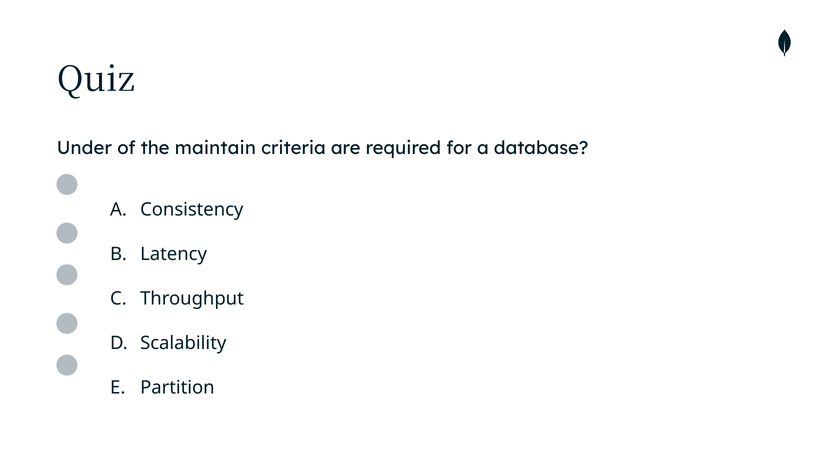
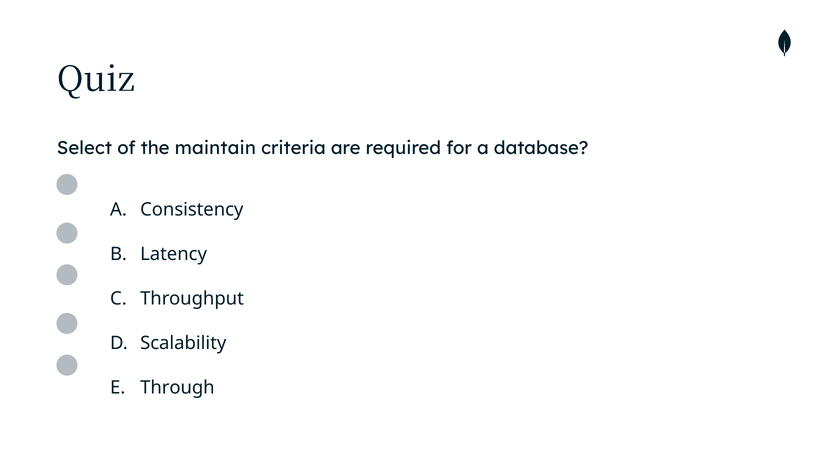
Under: Under -> Select (84, 148)
Partition: Partition -> Through (177, 388)
